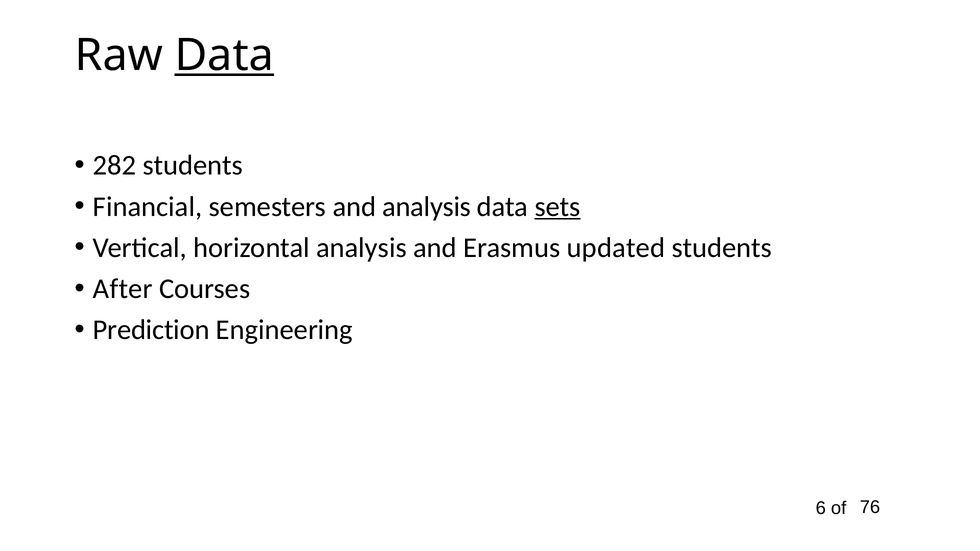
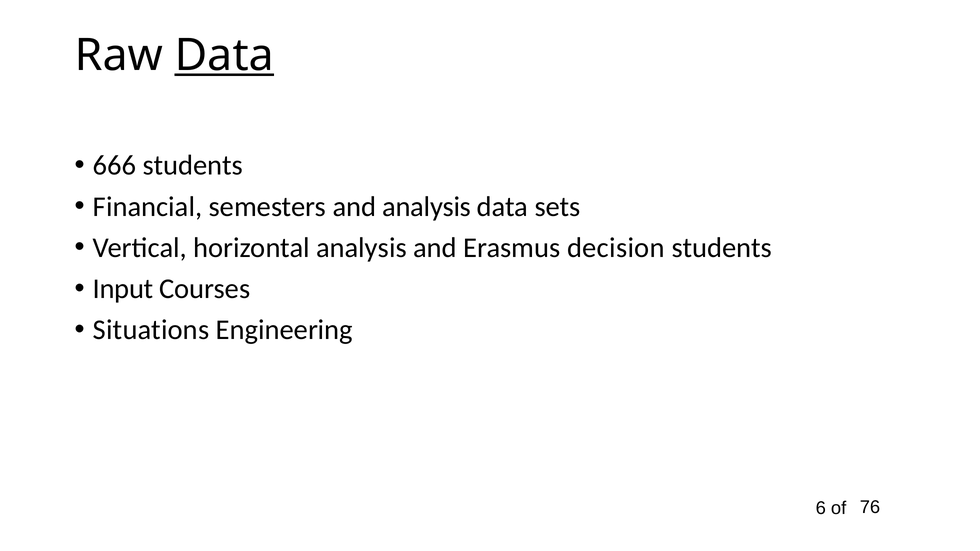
282: 282 -> 666 (115, 166)
sets underline: present -> none (558, 207)
updated: updated -> decision (616, 248)
After: After -> Input (123, 289)
Prediction: Prediction -> Situations (151, 330)
